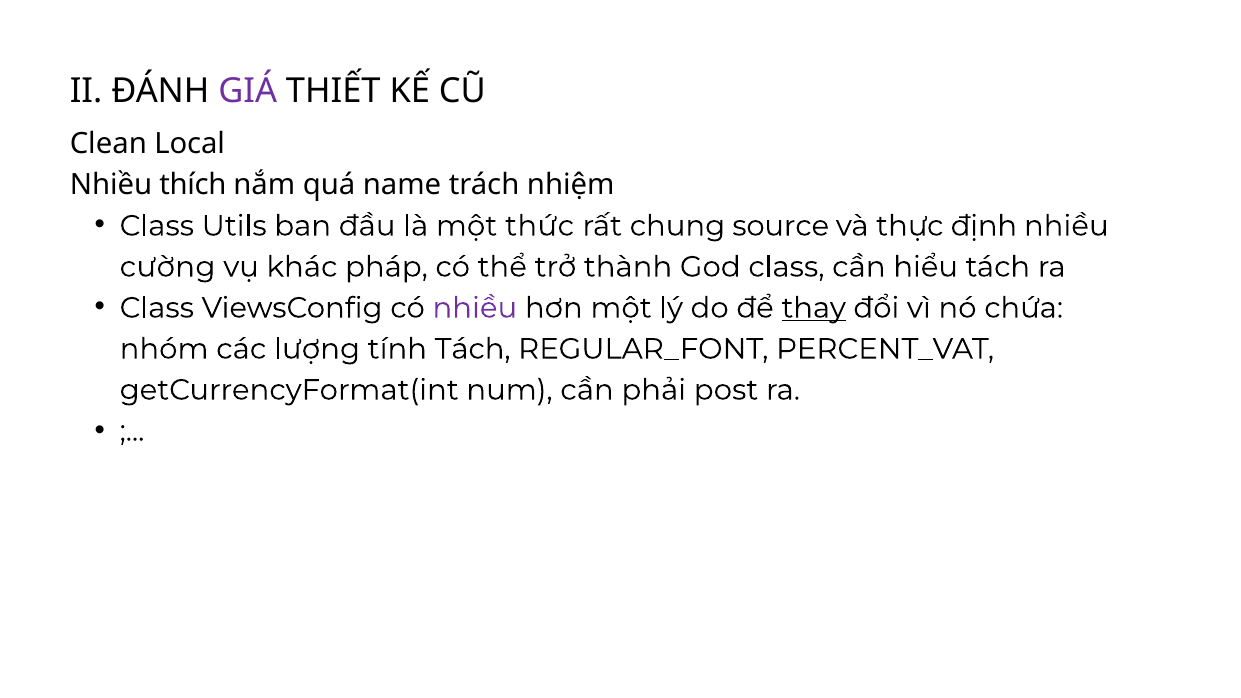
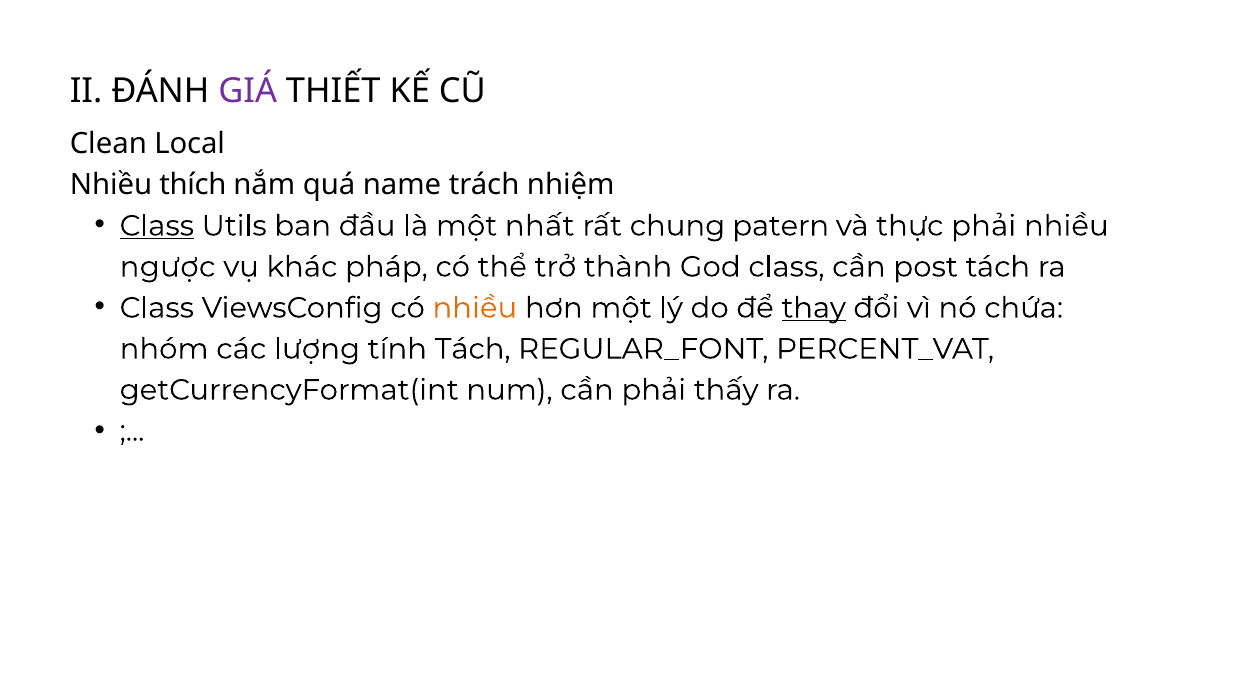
Class underline: none -> present (157, 226)
thức: thức -> nhất (540, 226)
source: source -> patern (781, 226)
thực định: định -> phải (984, 226)
cường: cường -> ngược (168, 267)
hiểu: hiểu -> post (926, 267)
nhiều colour: purple -> orange (475, 308)
post: post -> thấy (726, 390)
